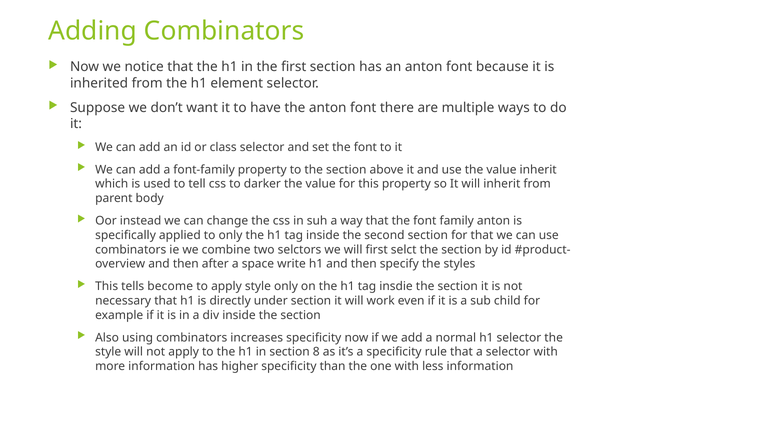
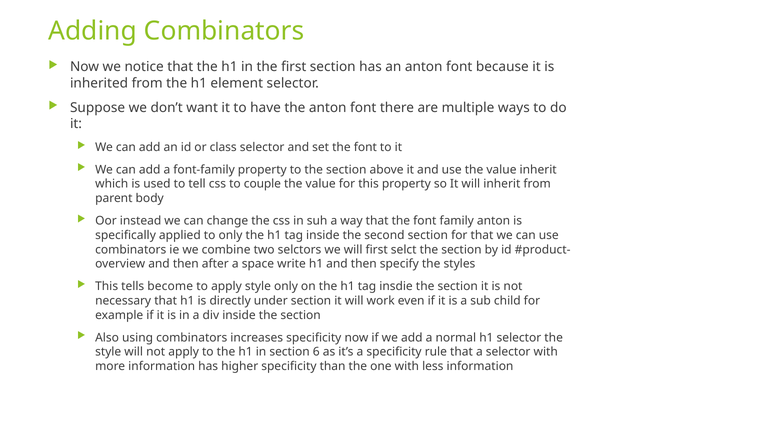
darker: darker -> couple (262, 184)
8: 8 -> 6 (316, 352)
